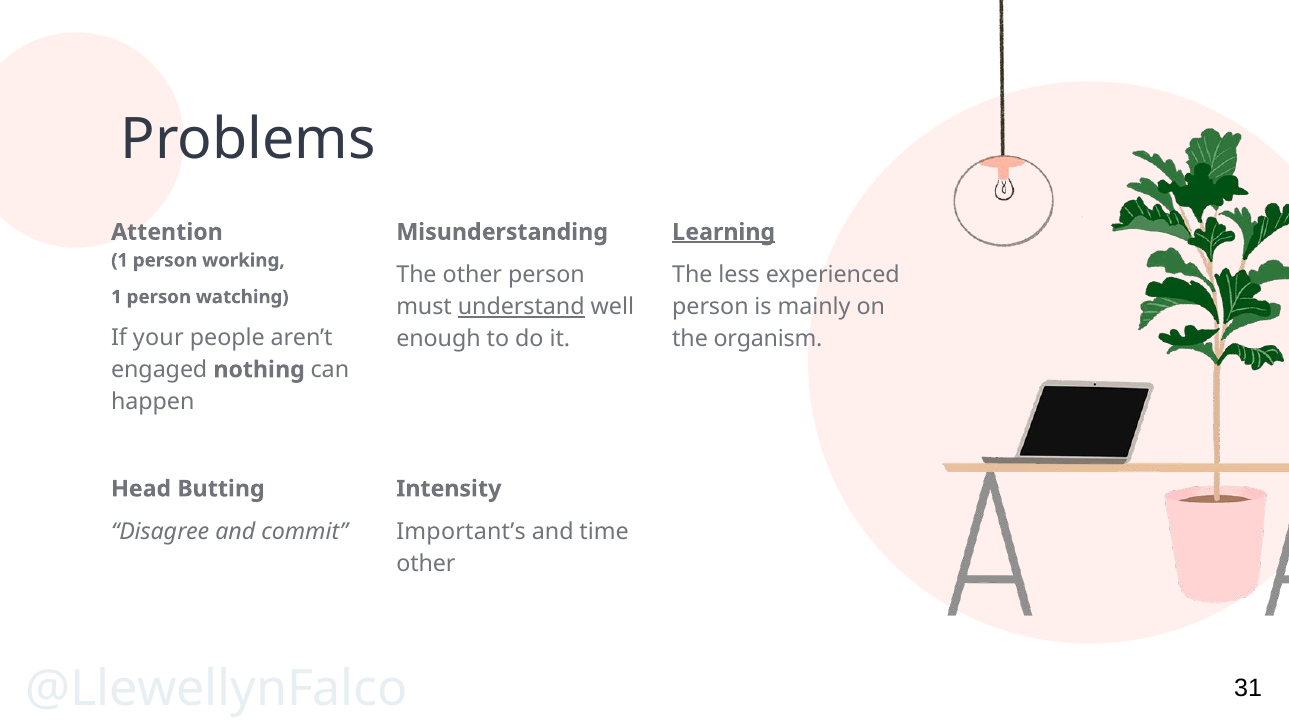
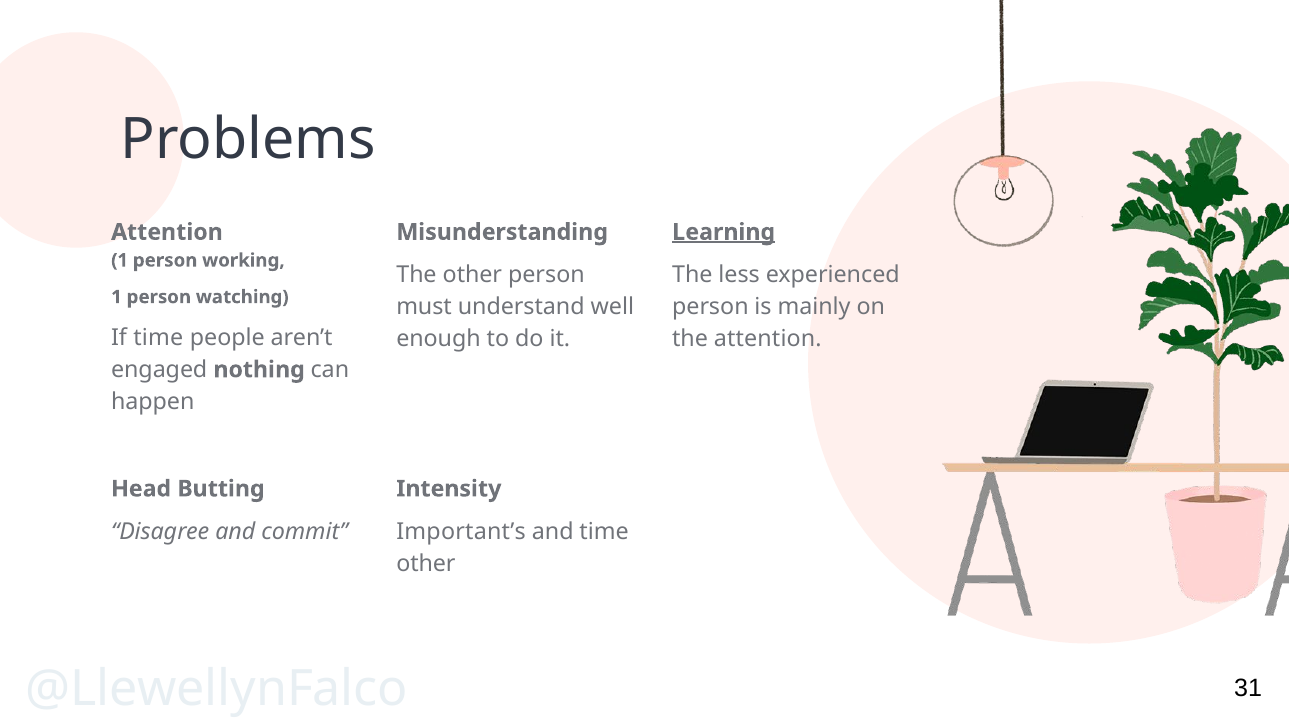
understand underline: present -> none (521, 307)
If your: your -> time (158, 338)
the organism: organism -> attention (768, 339)
